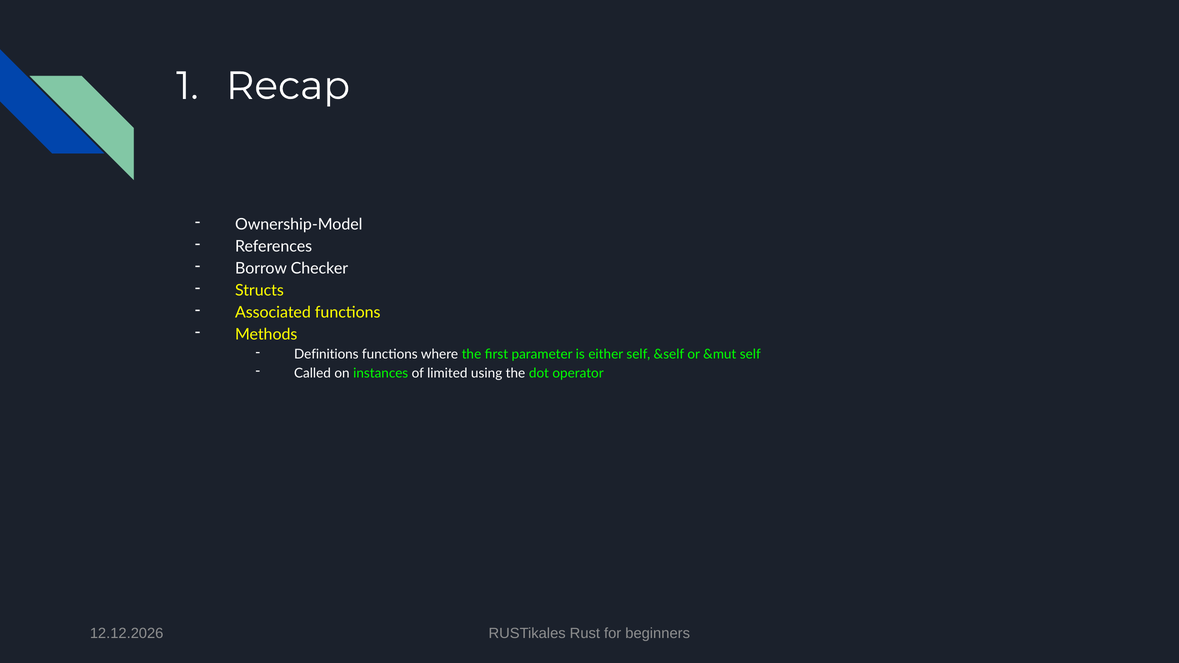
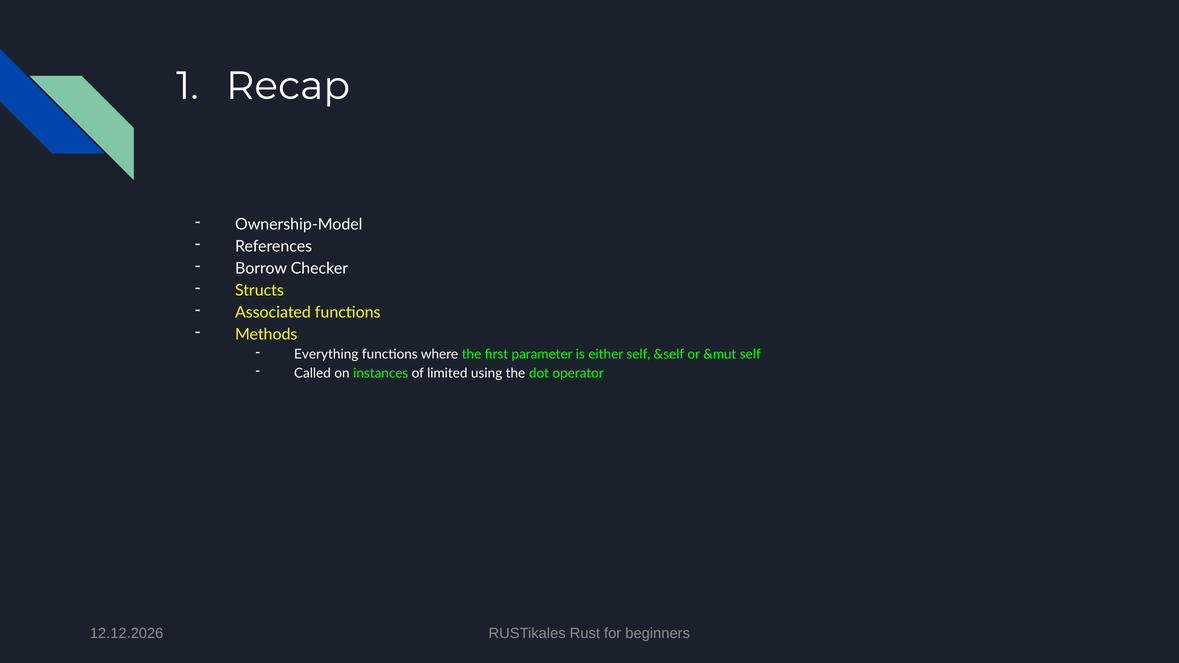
Definitions: Definitions -> Everything (326, 355)
